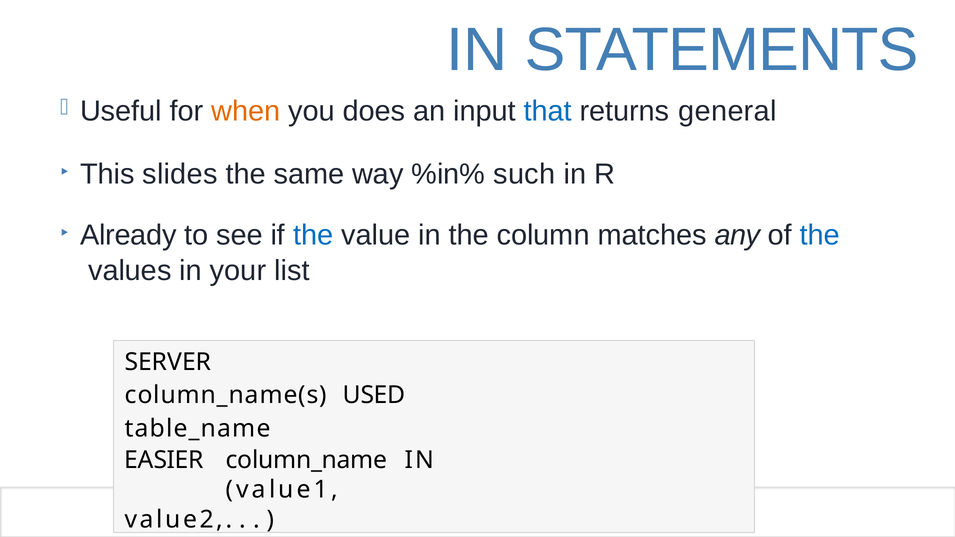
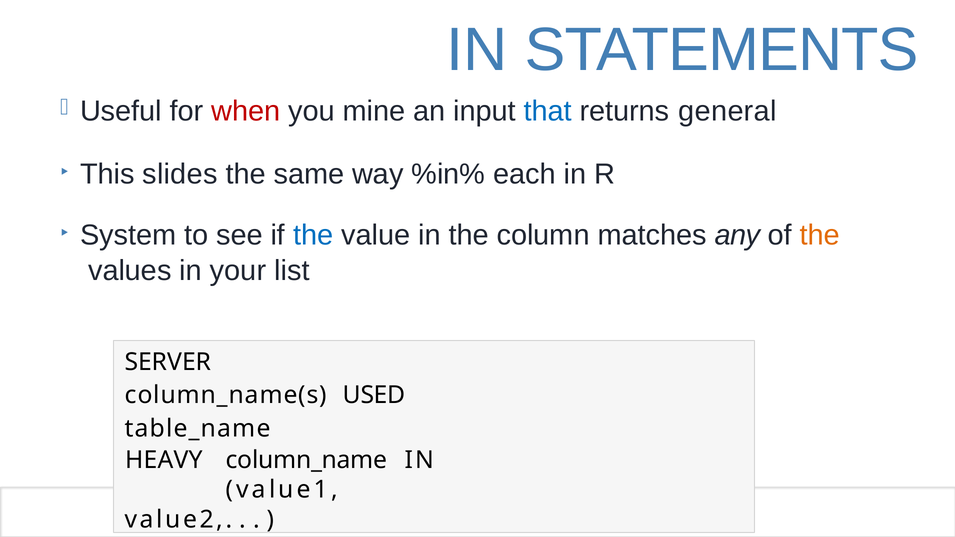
when colour: orange -> red (246, 111)
does: does -> mine (374, 111)
such: such -> each (524, 174)
Already: Already -> System (128, 235)
the colour: blue -> orange (820, 235)
EASIER: EASIER -> HEAVY (164, 460)
